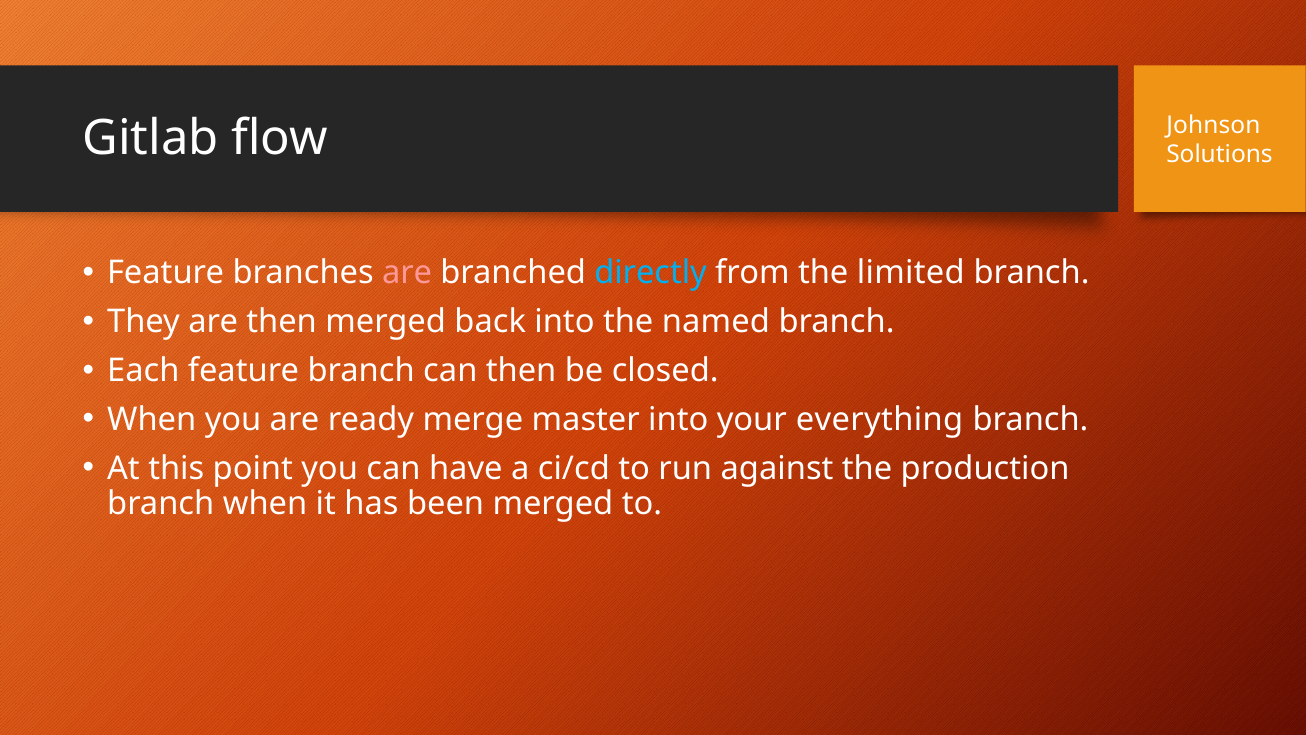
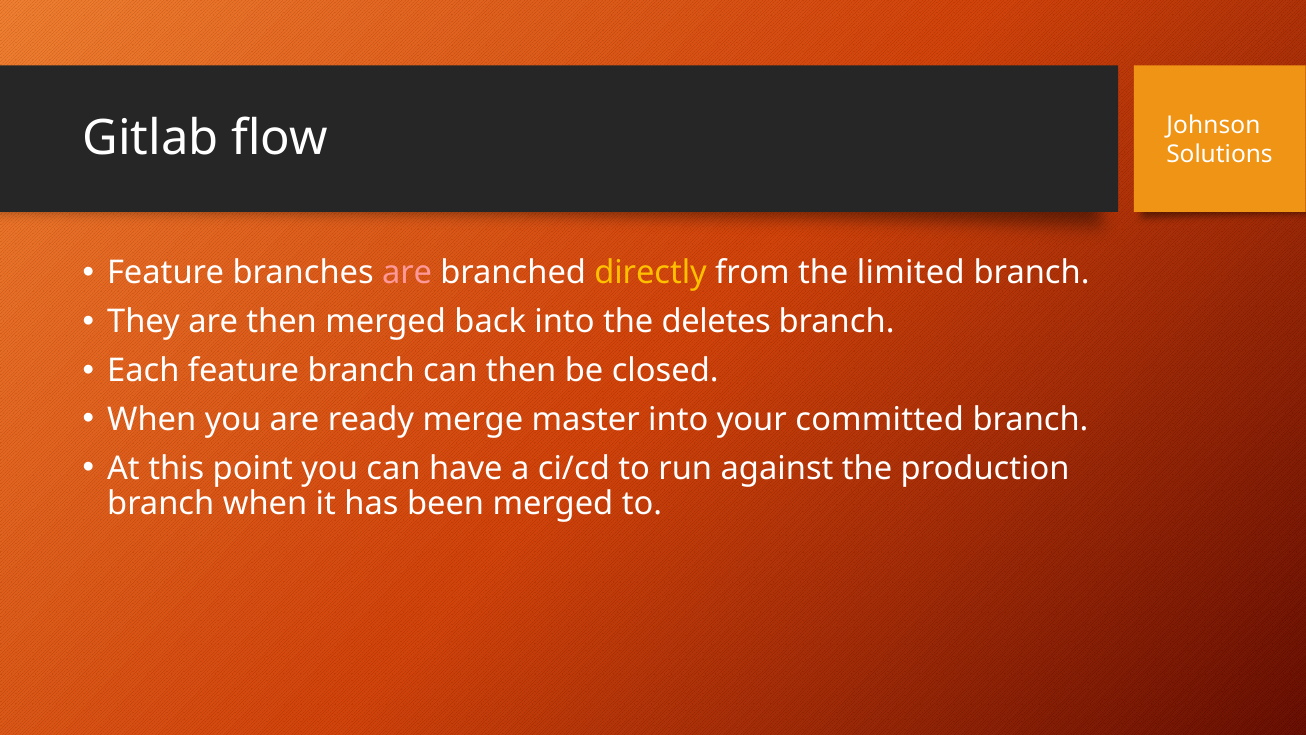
directly colour: light blue -> yellow (651, 273)
named: named -> deletes (716, 322)
everything: everything -> committed (880, 419)
